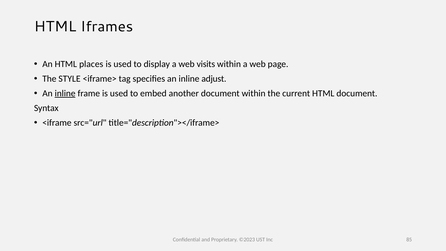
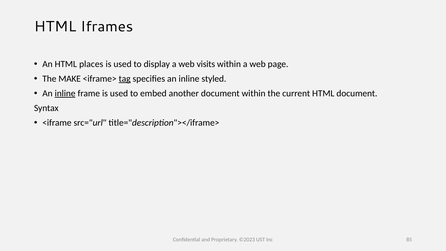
STYLE: STYLE -> MAKE (70, 79)
tag underline: none -> present (125, 79)
adjust: adjust -> styled (214, 79)
